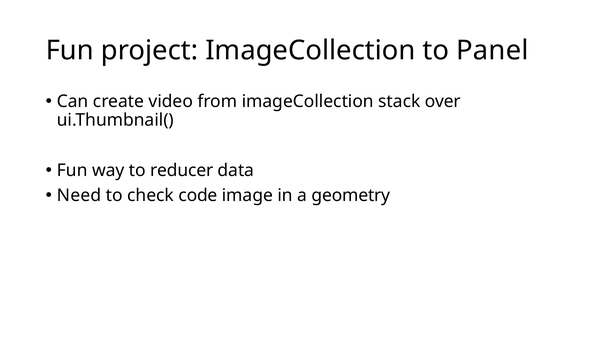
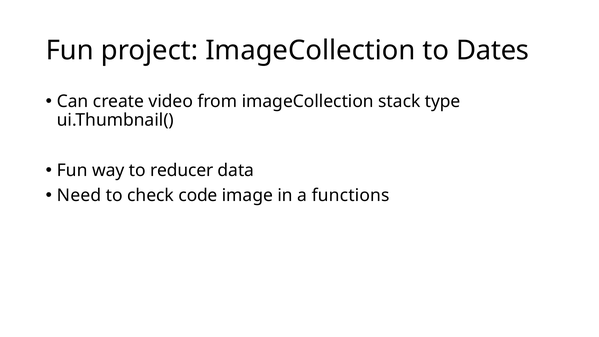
Panel: Panel -> Dates (493, 50)
over: over -> type (443, 101)
geometry: geometry -> functions (351, 195)
